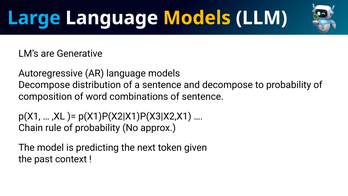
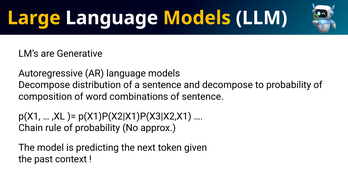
Large colour: light blue -> yellow (34, 18)
